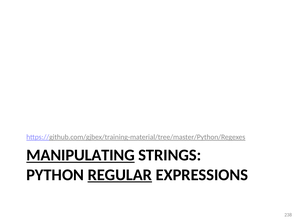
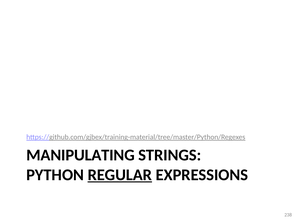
MANIPULATING underline: present -> none (81, 155)
